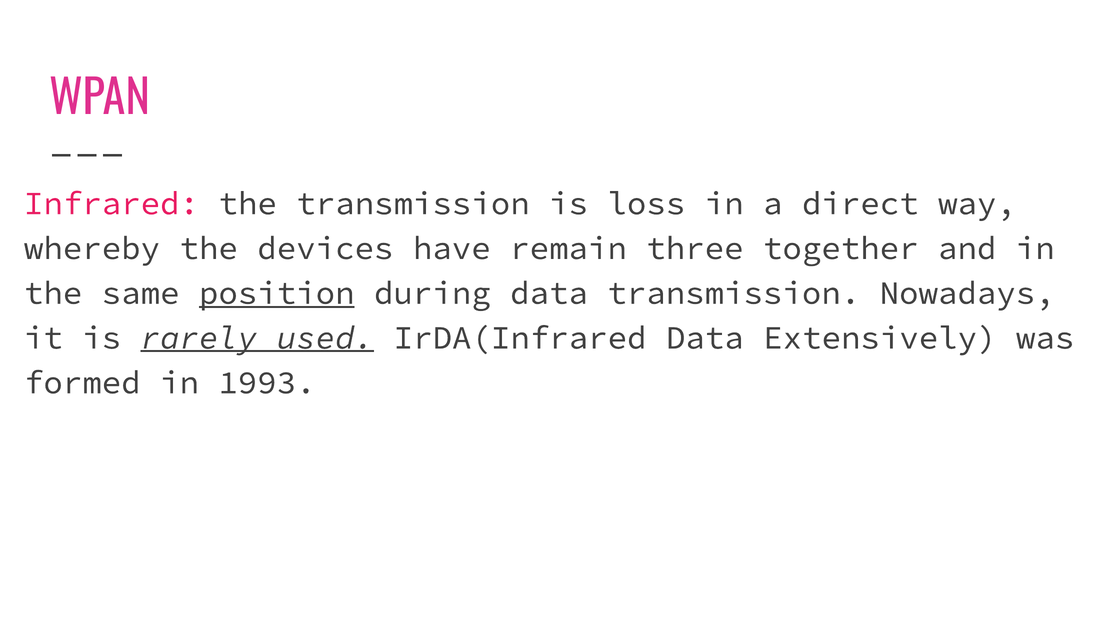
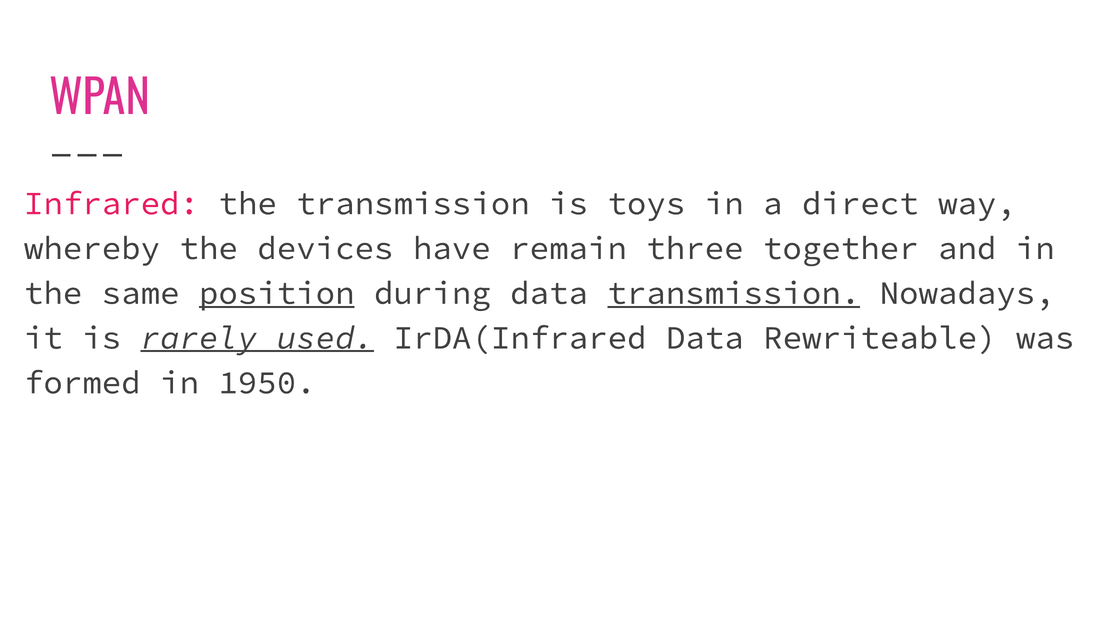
loss: loss -> toys (646, 203)
transmission underline: none -> present (734, 293)
Extensively: Extensively -> Rewriteable (880, 338)
1993: 1993 -> 1950 (267, 382)
